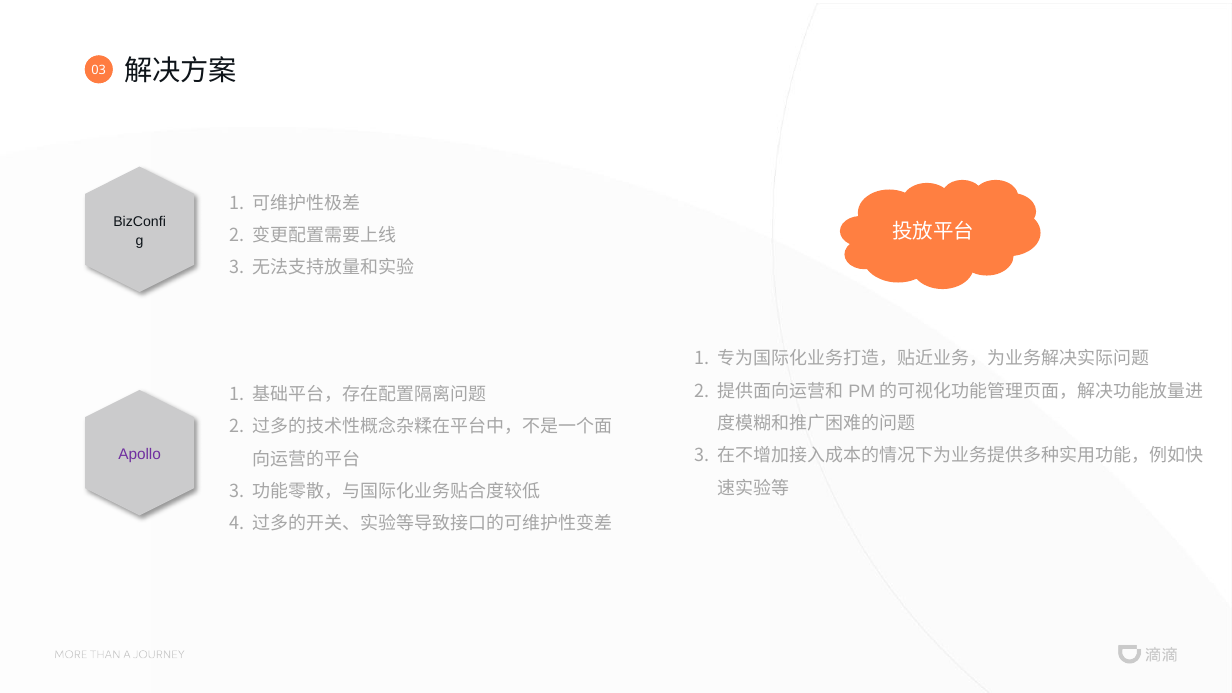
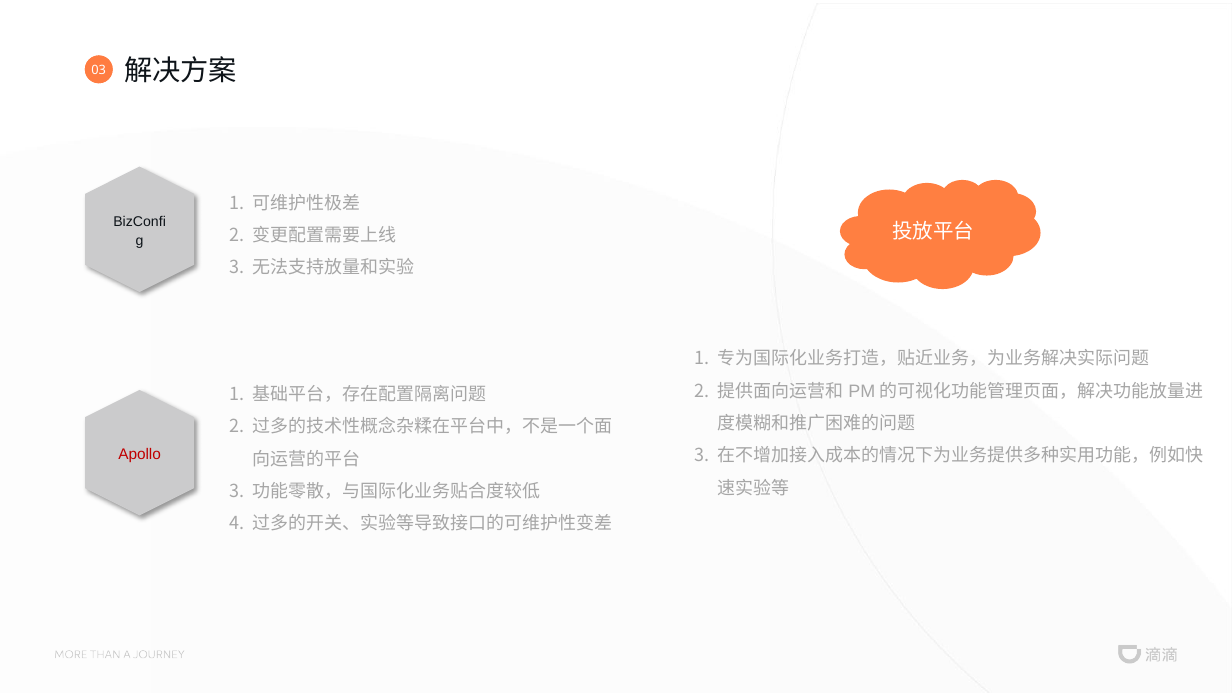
Apollo colour: purple -> red (140, 455)
